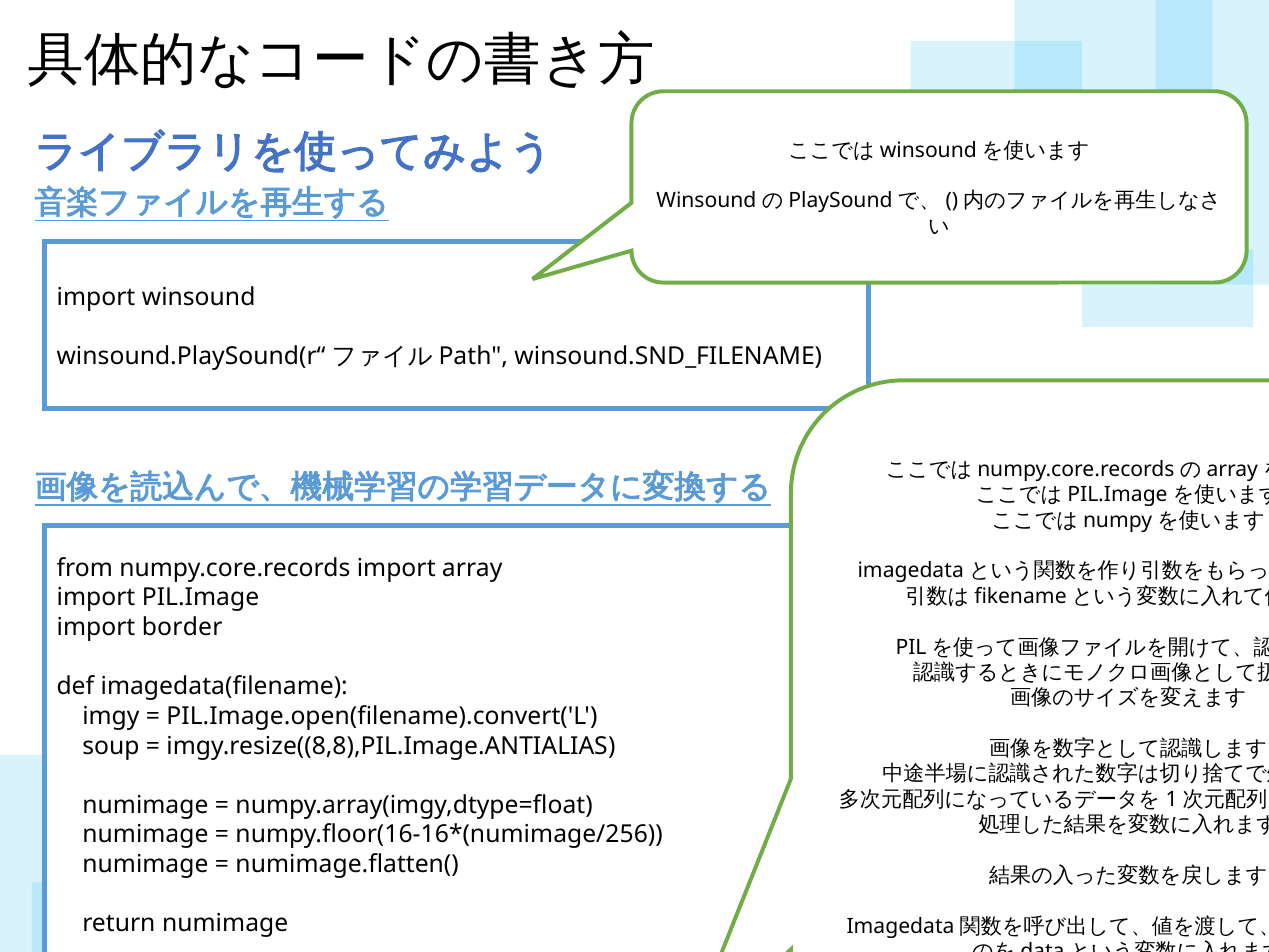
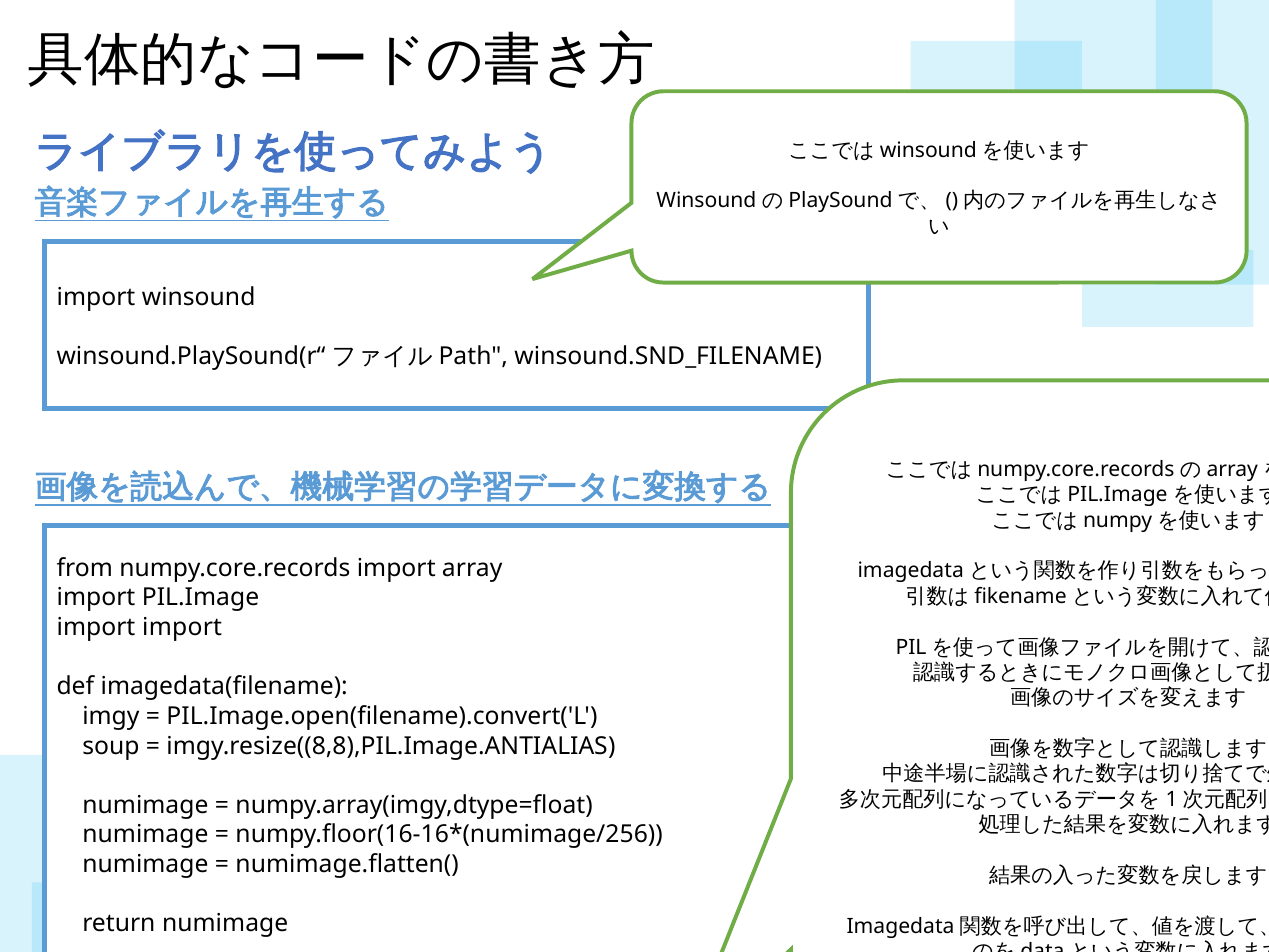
import border: border -> import (182, 627)
